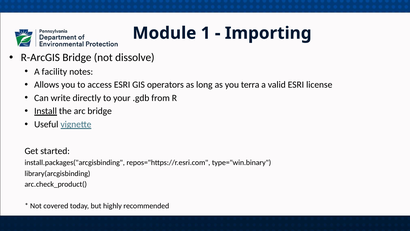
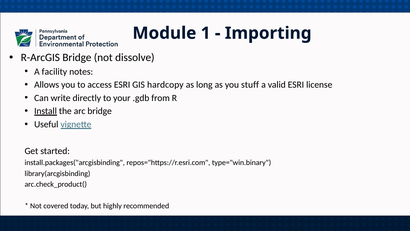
operators: operators -> hardcopy (165, 85)
terra: terra -> stuff (250, 85)
